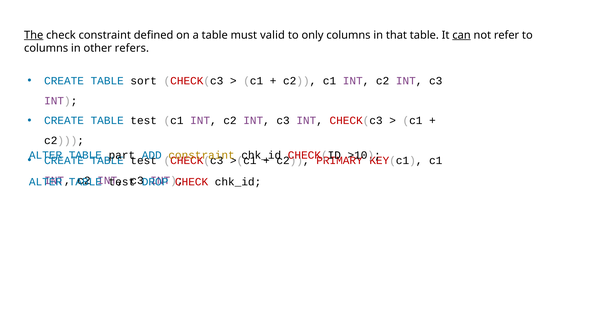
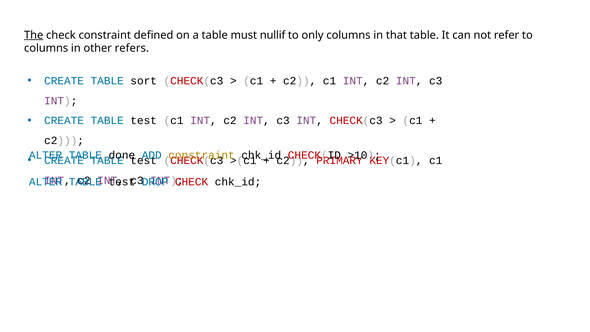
valid: valid -> nullif (273, 35)
can underline: present -> none (462, 35)
part: part -> done (122, 155)
